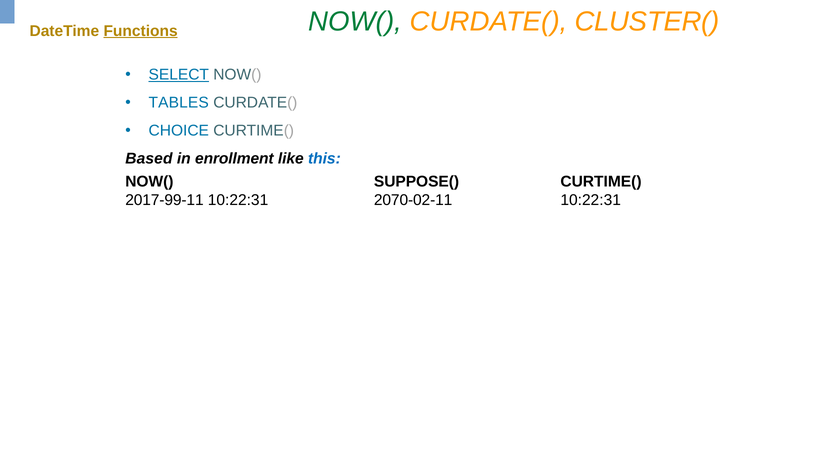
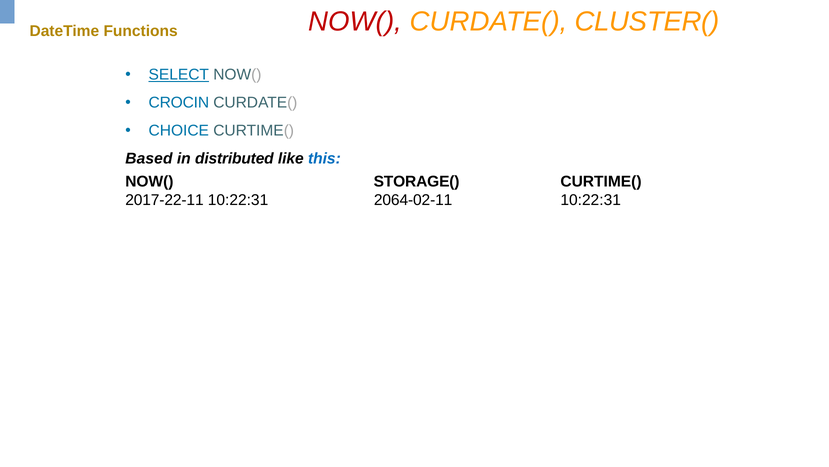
NOW( colour: green -> red (355, 22)
Functions underline: present -> none (141, 31)
TABLES: TABLES -> CROCIN (179, 103)
enrollment: enrollment -> distributed (234, 159)
SUPPOSE(: SUPPOSE( -> STORAGE( (417, 181)
2017-99-11: 2017-99-11 -> 2017-22-11 (164, 200)
2070-02-11: 2070-02-11 -> 2064-02-11 (413, 200)
